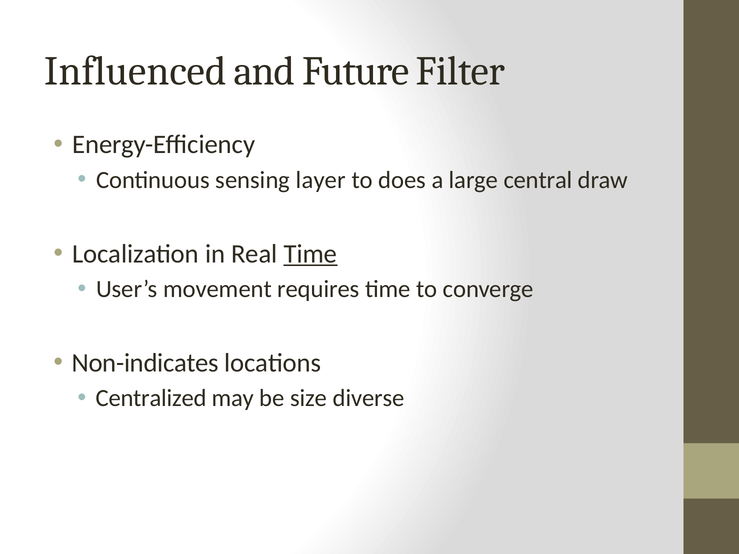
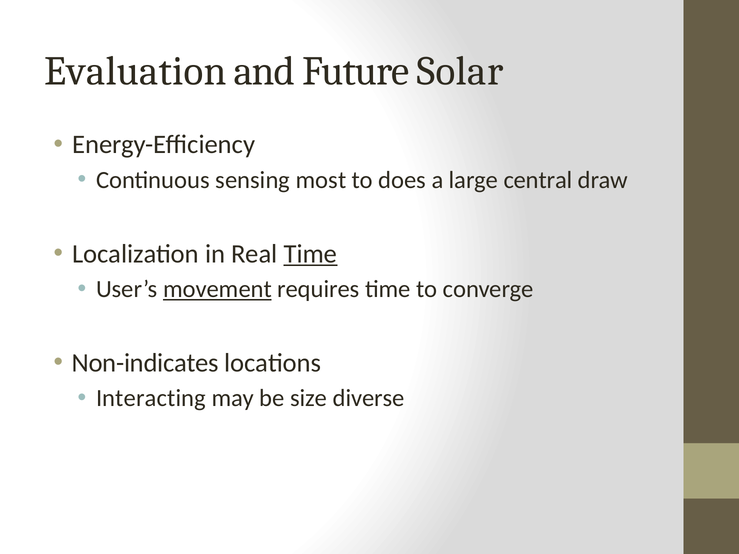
Influenced: Influenced -> Evaluation (135, 71)
Filter: Filter -> Solar (460, 71)
layer: layer -> most (321, 180)
movement underline: none -> present (217, 289)
Centralized: Centralized -> Interacting (151, 399)
